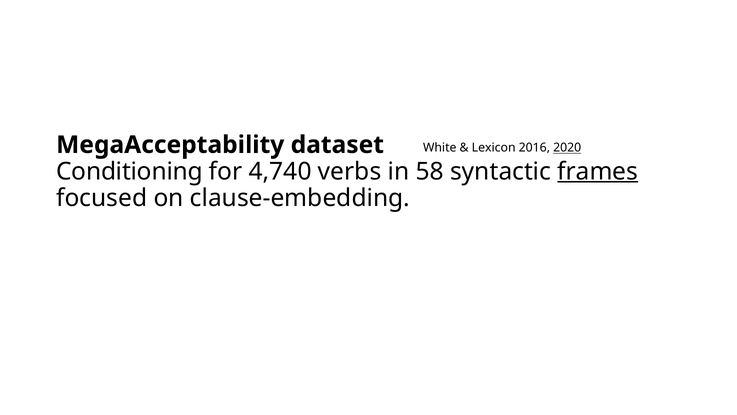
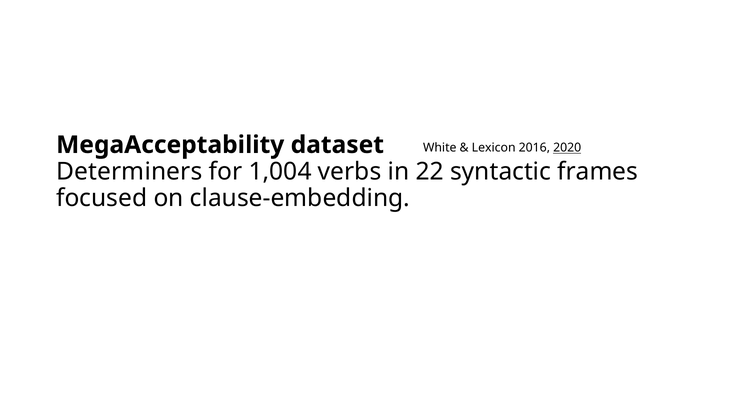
Conditioning: Conditioning -> Determiners (129, 171)
4,740: 4,740 -> 1,004 (280, 171)
58: 58 -> 22 (430, 171)
frames underline: present -> none (598, 171)
